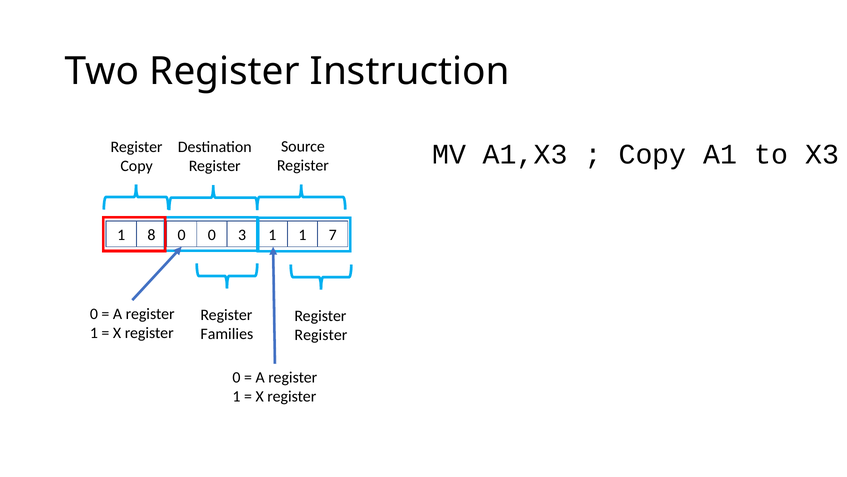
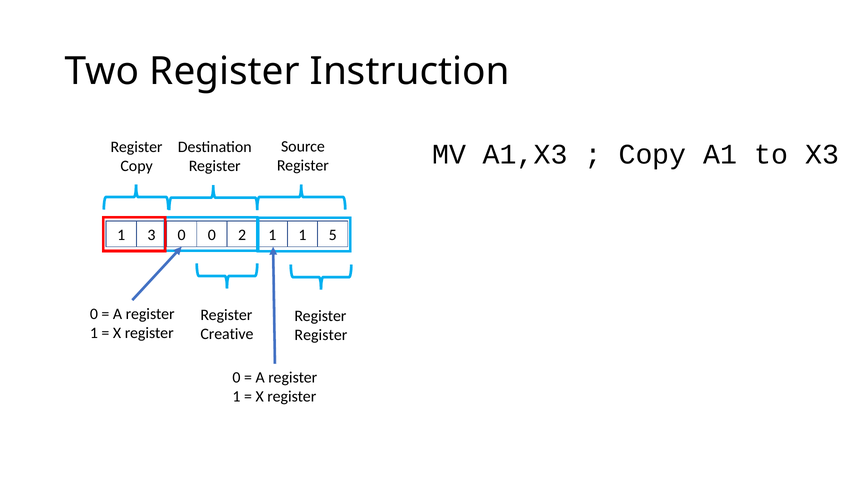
8: 8 -> 3 (151, 235)
3: 3 -> 2 (242, 235)
7: 7 -> 5 (333, 235)
Families: Families -> Creative (227, 333)
